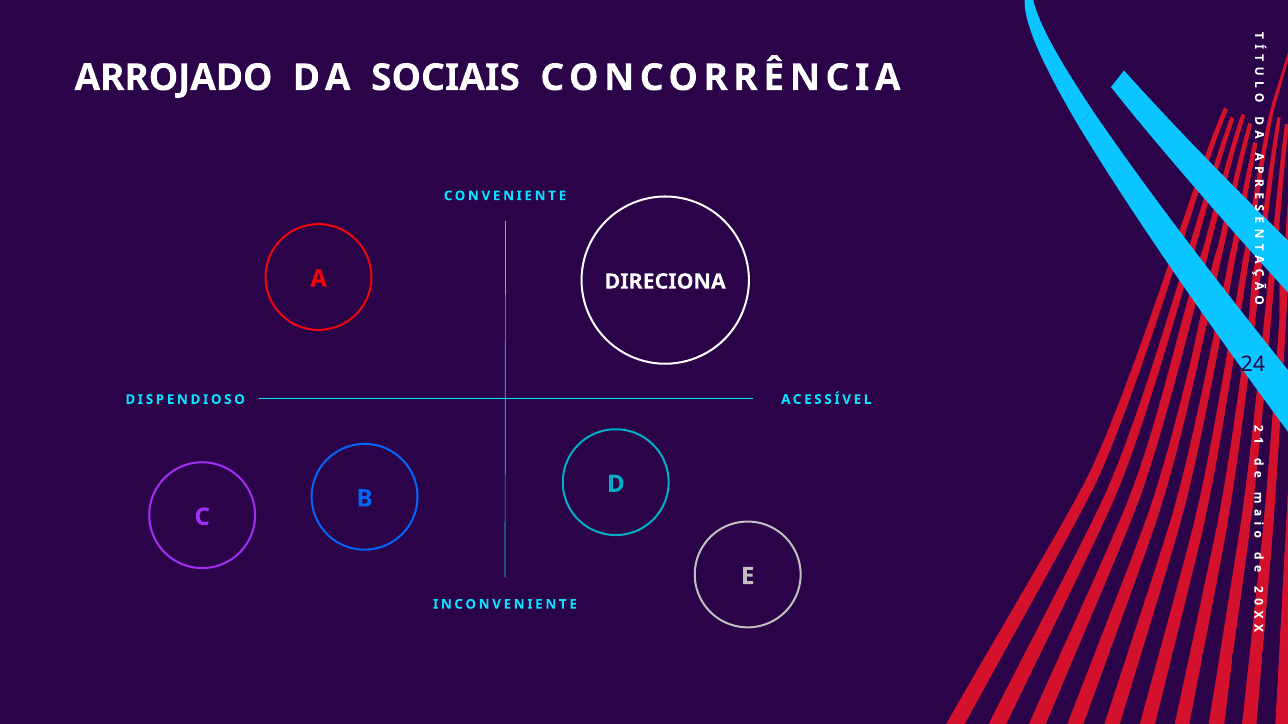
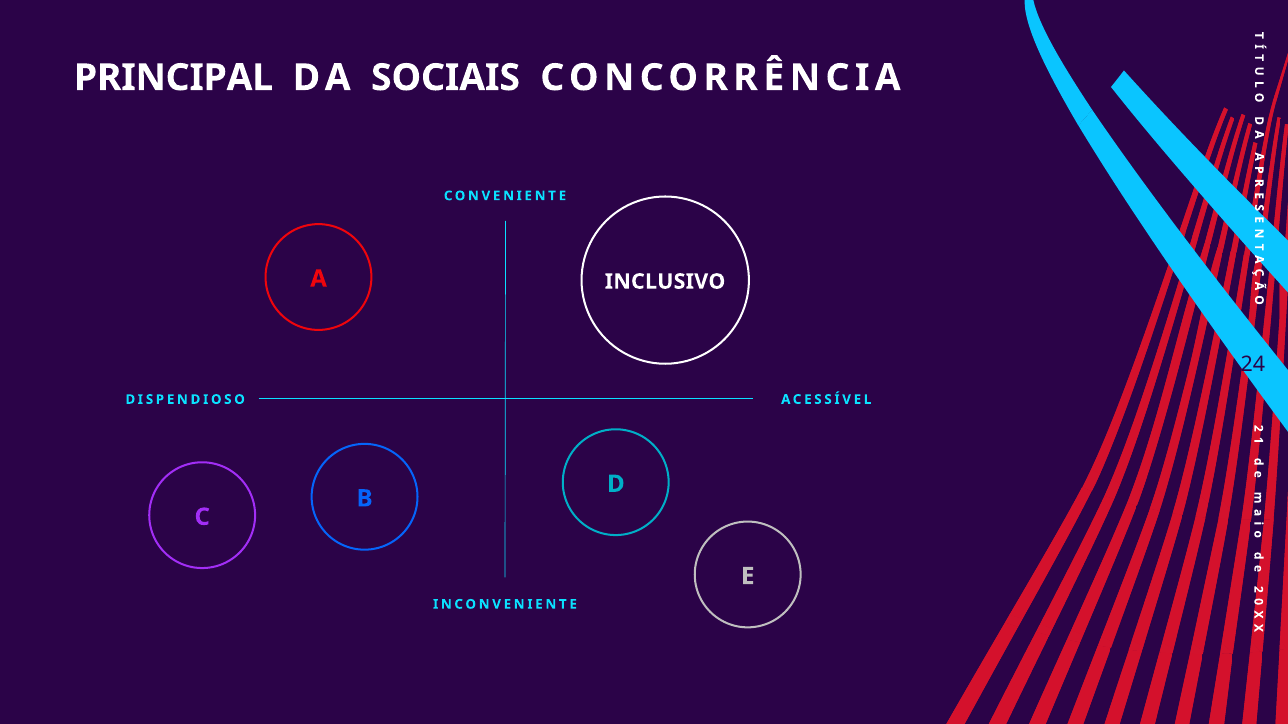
ARROJADO: ARROJADO -> PRINCIPAL (174, 78)
DIRECIONA: DIRECIONA -> INCLUSIVO (665, 282)
